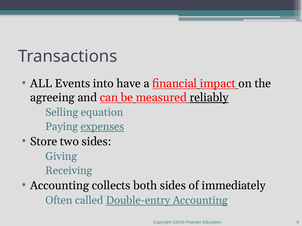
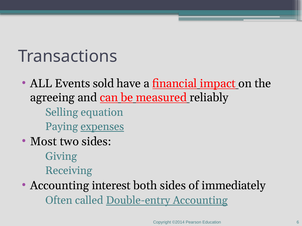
into: into -> sold (103, 84)
reliably underline: present -> none (209, 98)
Store: Store -> Most (44, 142)
collects: collects -> interest (111, 186)
